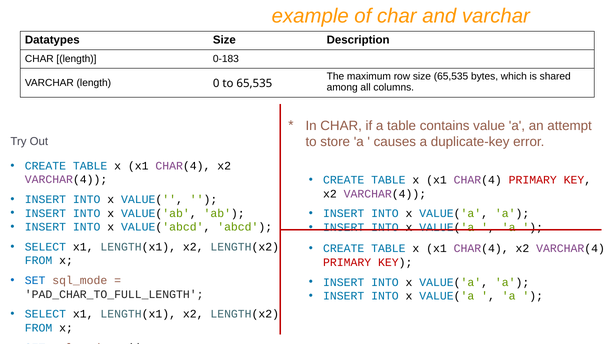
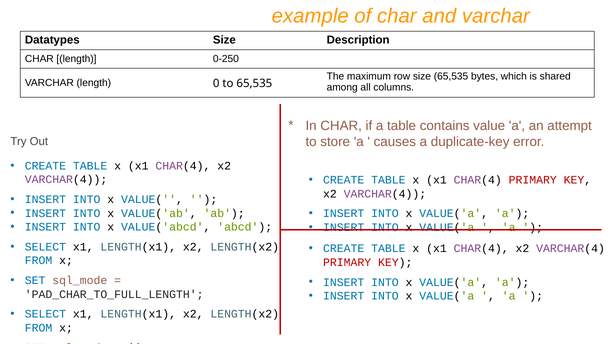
0-183: 0-183 -> 0-250 (226, 59)
